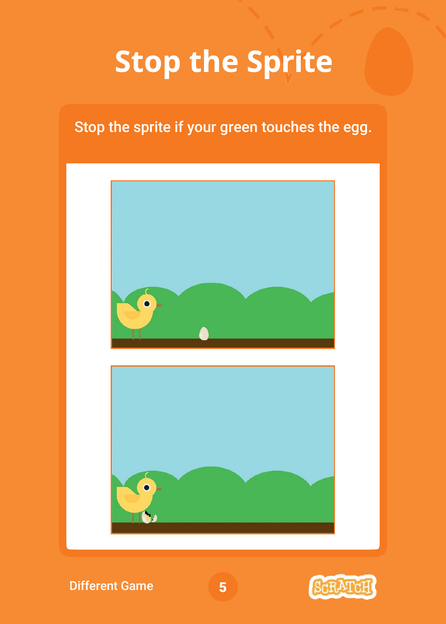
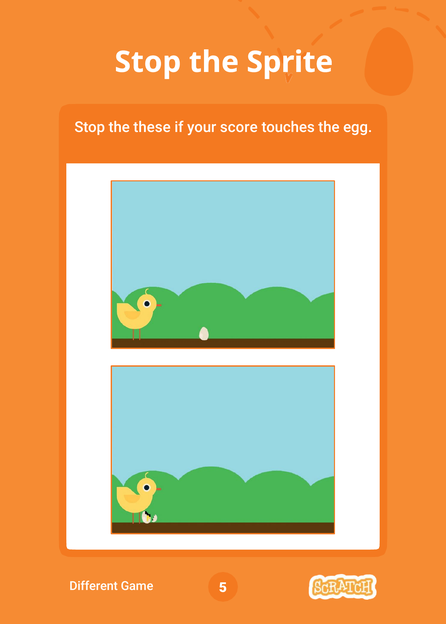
sprite: sprite -> these (152, 127)
green: green -> score (239, 127)
